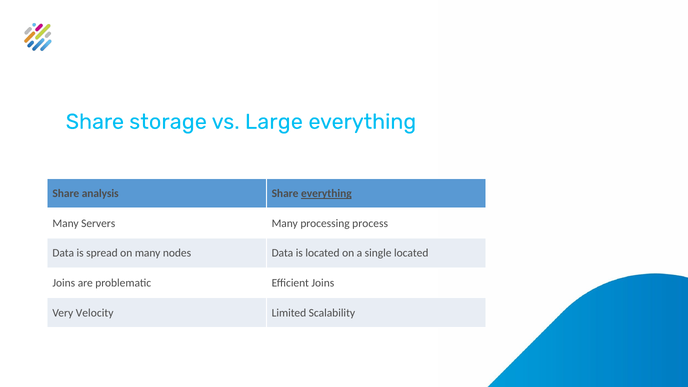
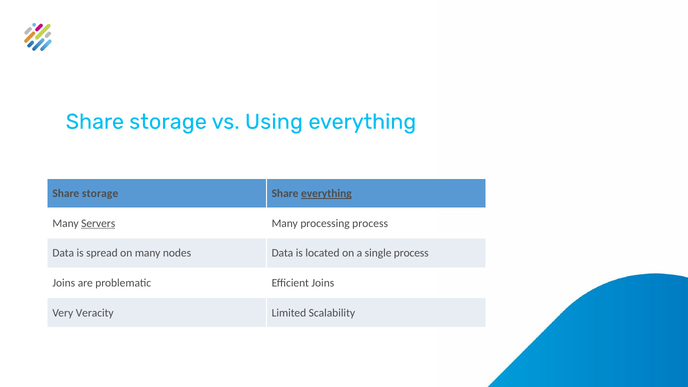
Large: Large -> Using (274, 122)
analysis: analysis -> storage (100, 194)
Servers underline: none -> present (98, 223)
single located: located -> process (411, 253)
Velocity: Velocity -> Veracity (95, 313)
